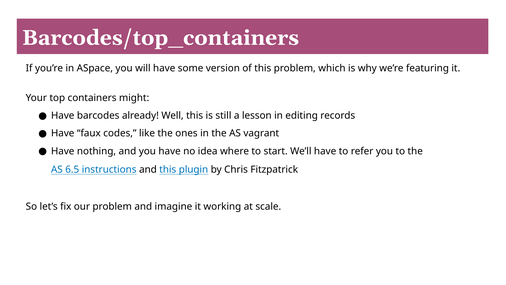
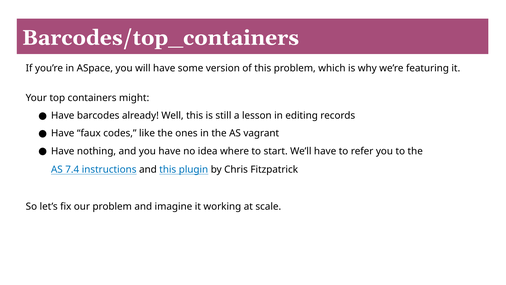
6.5: 6.5 -> 7.4 (72, 169)
